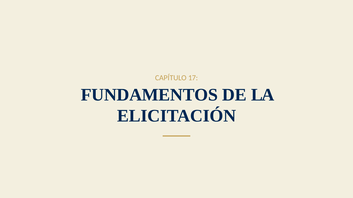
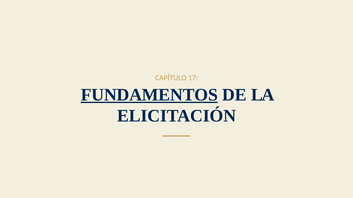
FUNDAMENTOS underline: none -> present (149, 95)
